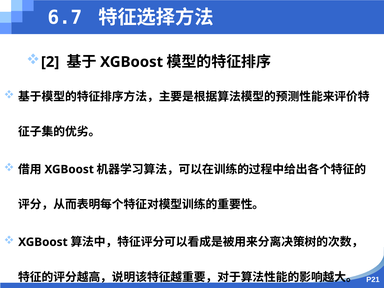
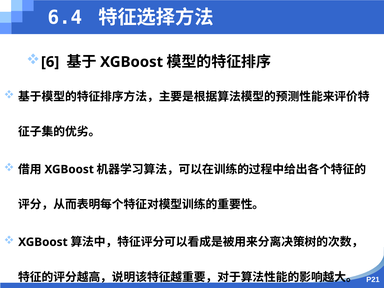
6.7: 6.7 -> 6.4 (65, 17)
2: 2 -> 6 (50, 62)
